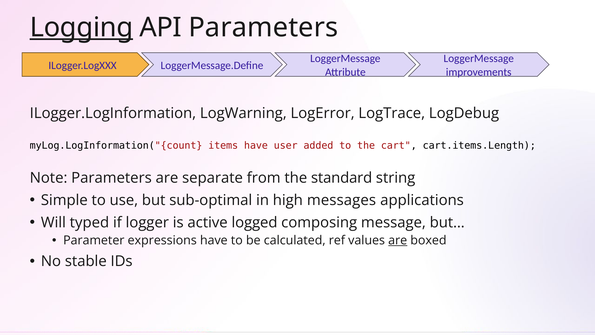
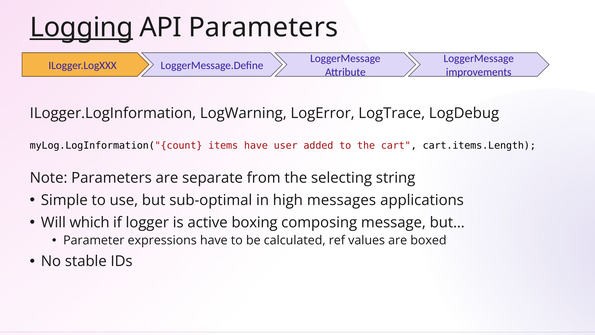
standard: standard -> selecting (342, 178)
typed: typed -> which (90, 222)
logged: logged -> boxing (255, 222)
are underline: present -> none (398, 240)
